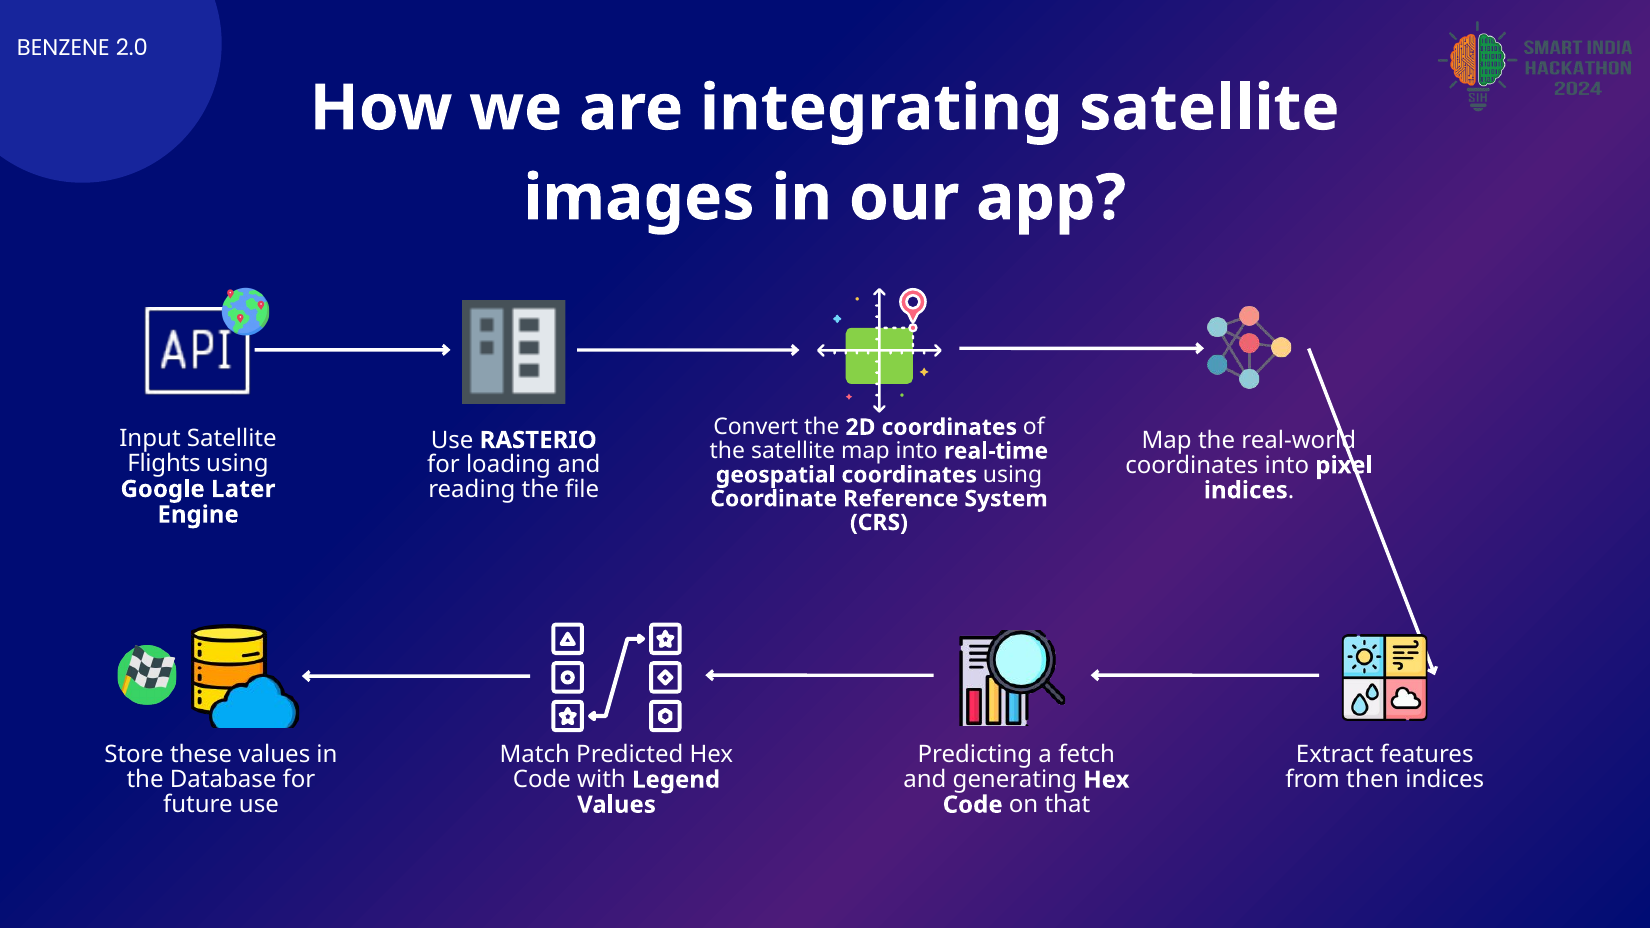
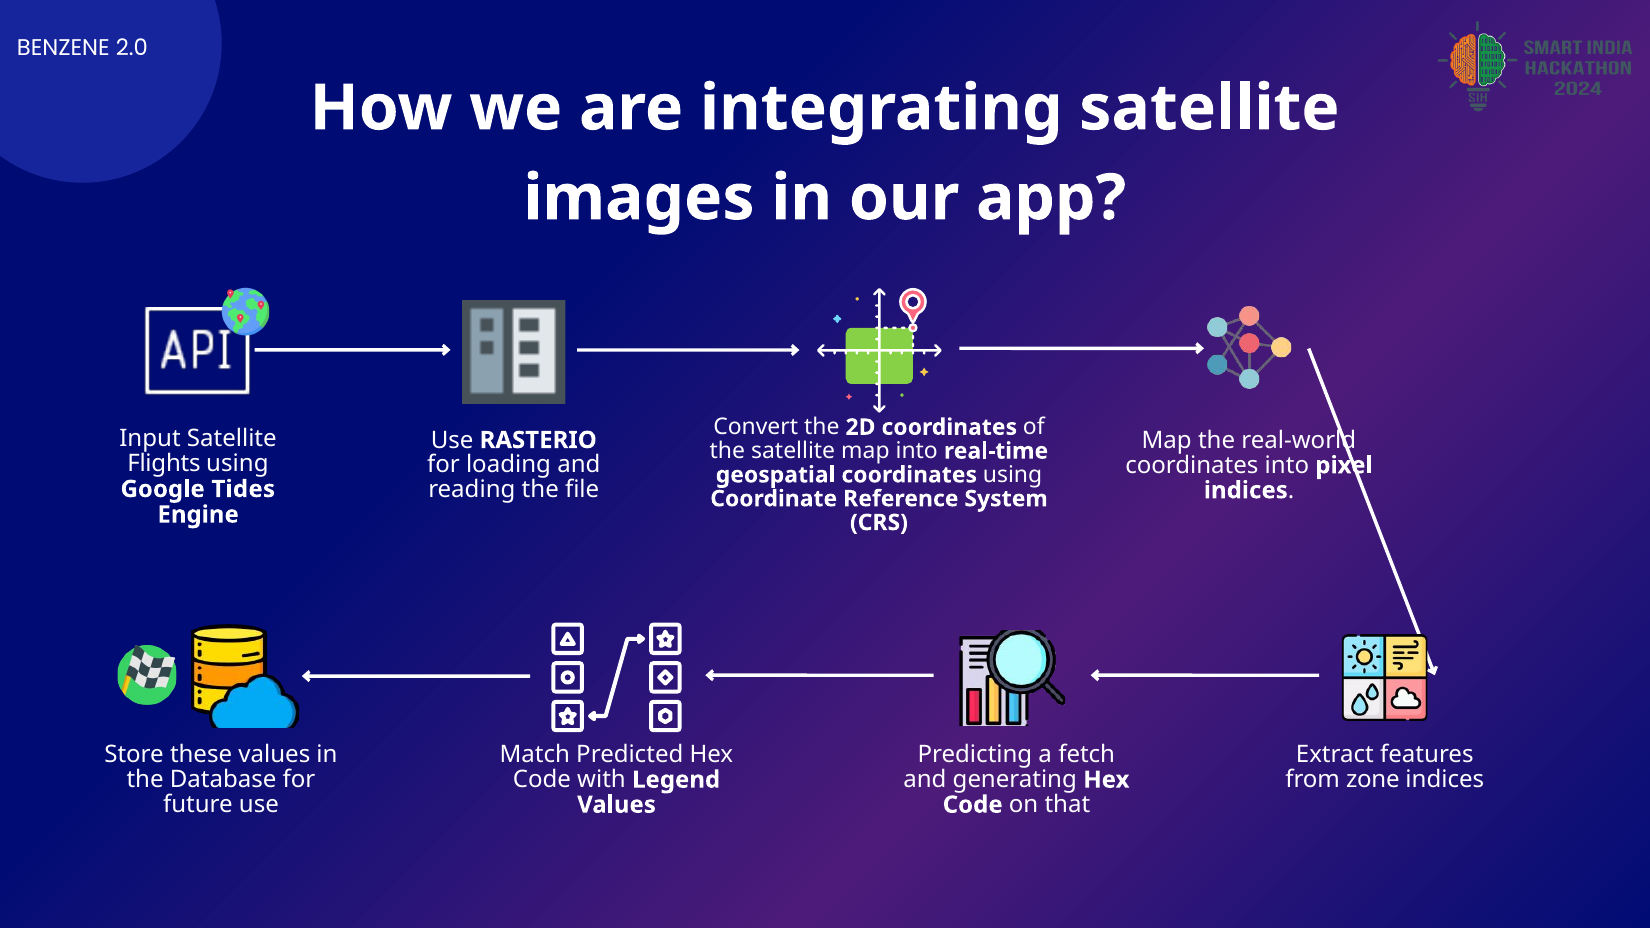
Later: Later -> Tides (243, 489)
then: then -> zone (1373, 780)
